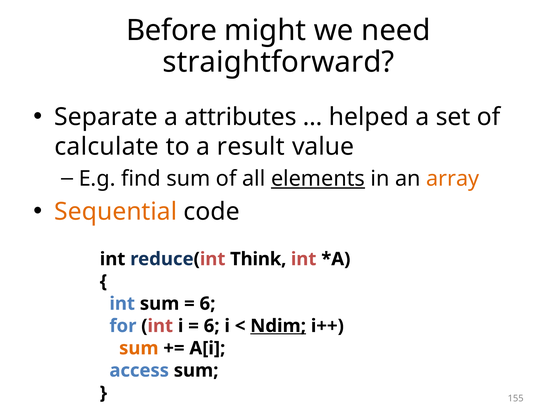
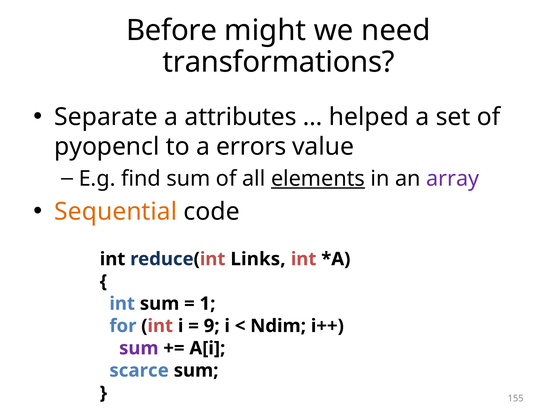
straightforward: straightforward -> transformations (279, 62)
calculate: calculate -> pyopencl (107, 147)
result: result -> errors (251, 147)
array colour: orange -> purple (453, 179)
Think: Think -> Links (258, 259)
6: 6 -> 1 (207, 303)
6: 6 -> 9 (212, 326)
Ndim underline: present -> none (278, 326)
sum colour: orange -> purple (139, 348)
access: access -> scarce (139, 370)
